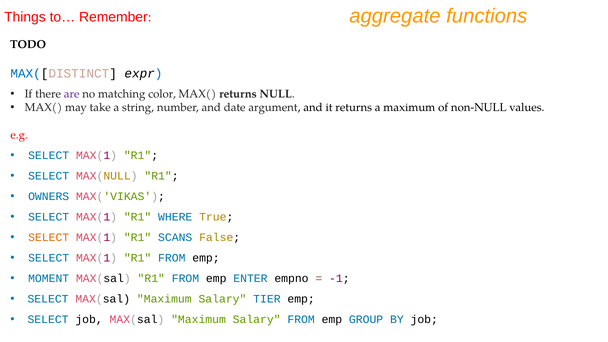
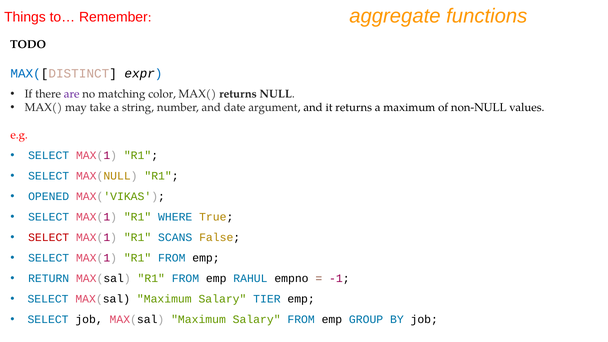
OWNERS: OWNERS -> OPENED (49, 197)
SELECT colour: orange -> red (49, 238)
MOMENT: MOMENT -> RETURN (49, 279)
ENTER: ENTER -> RAHUL (250, 279)
